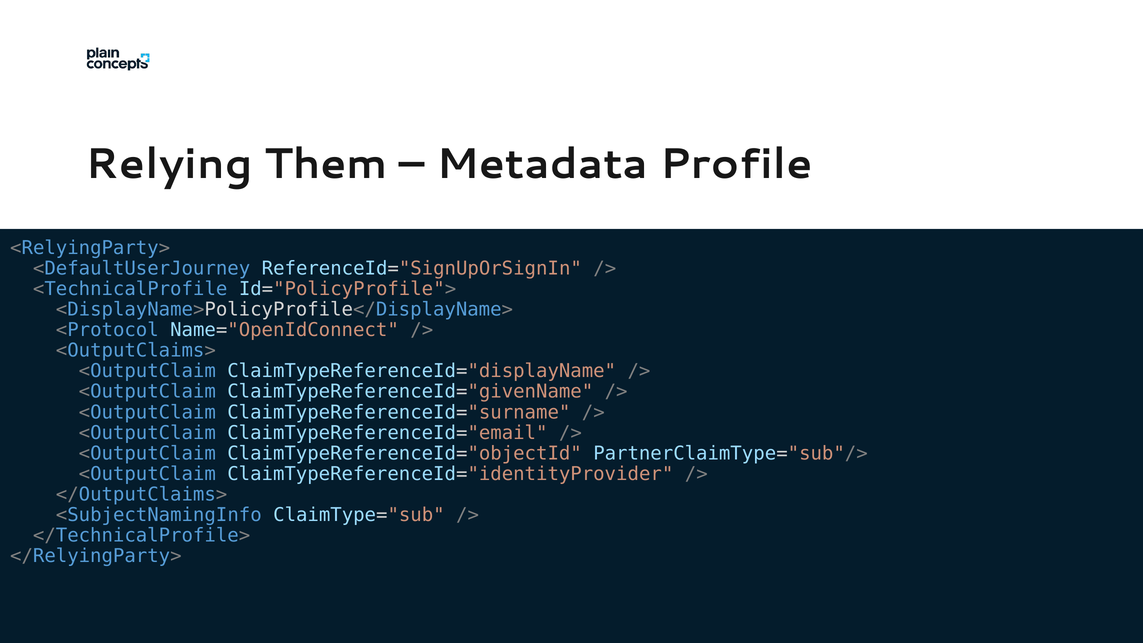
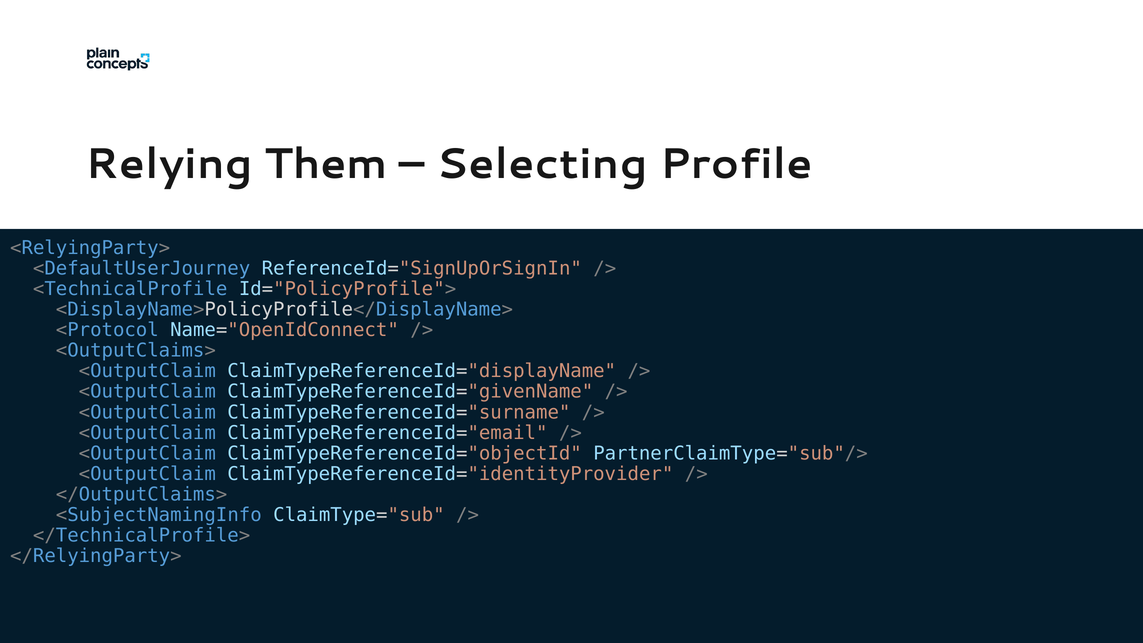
Metadata: Metadata -> Selecting (542, 164)
